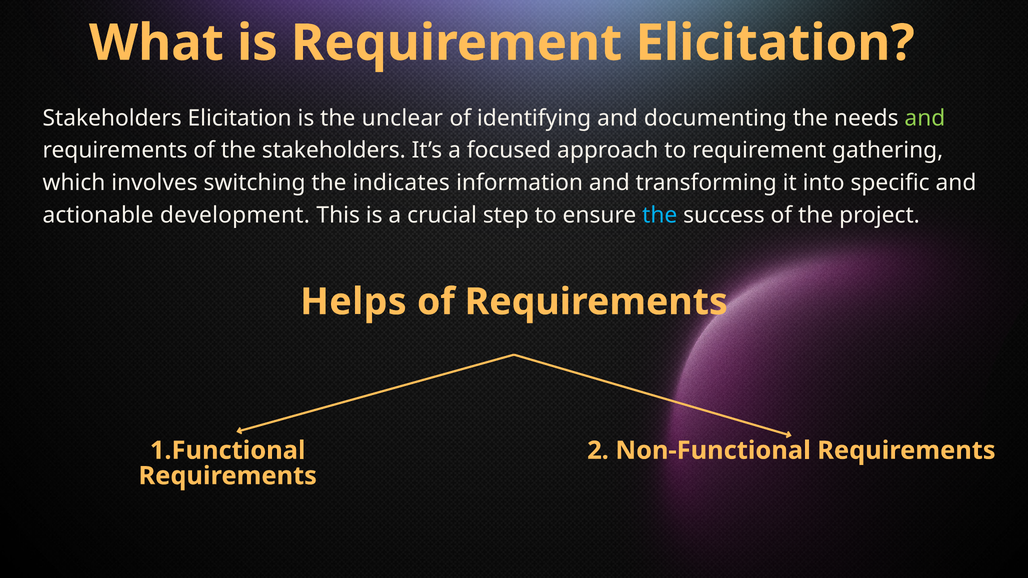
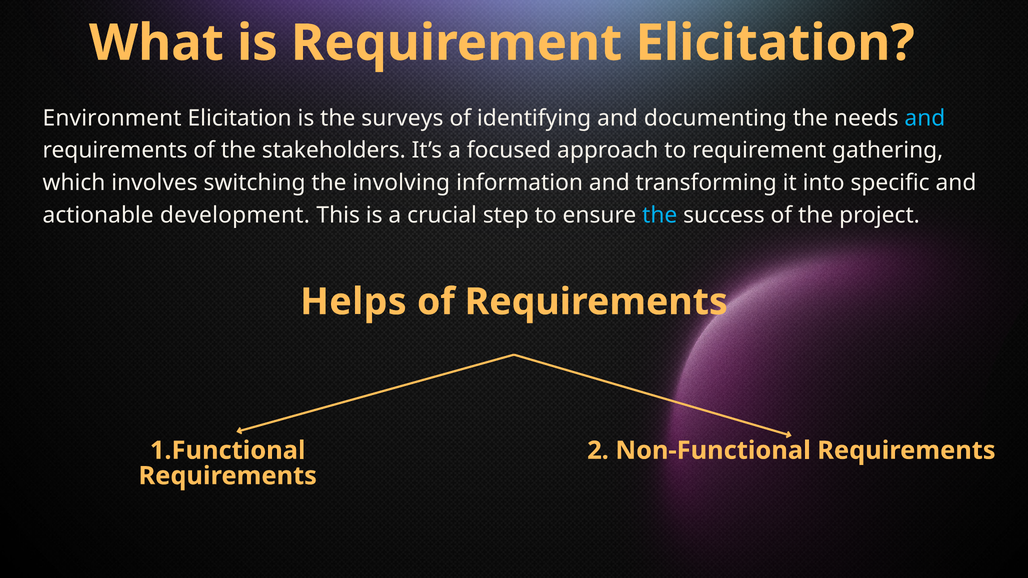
Stakeholders: Stakeholders -> Environment (112, 118)
unclear: unclear -> surveys (402, 118)
and colour: light green -> light blue (925, 118)
indicates: indicates -> involving (401, 183)
